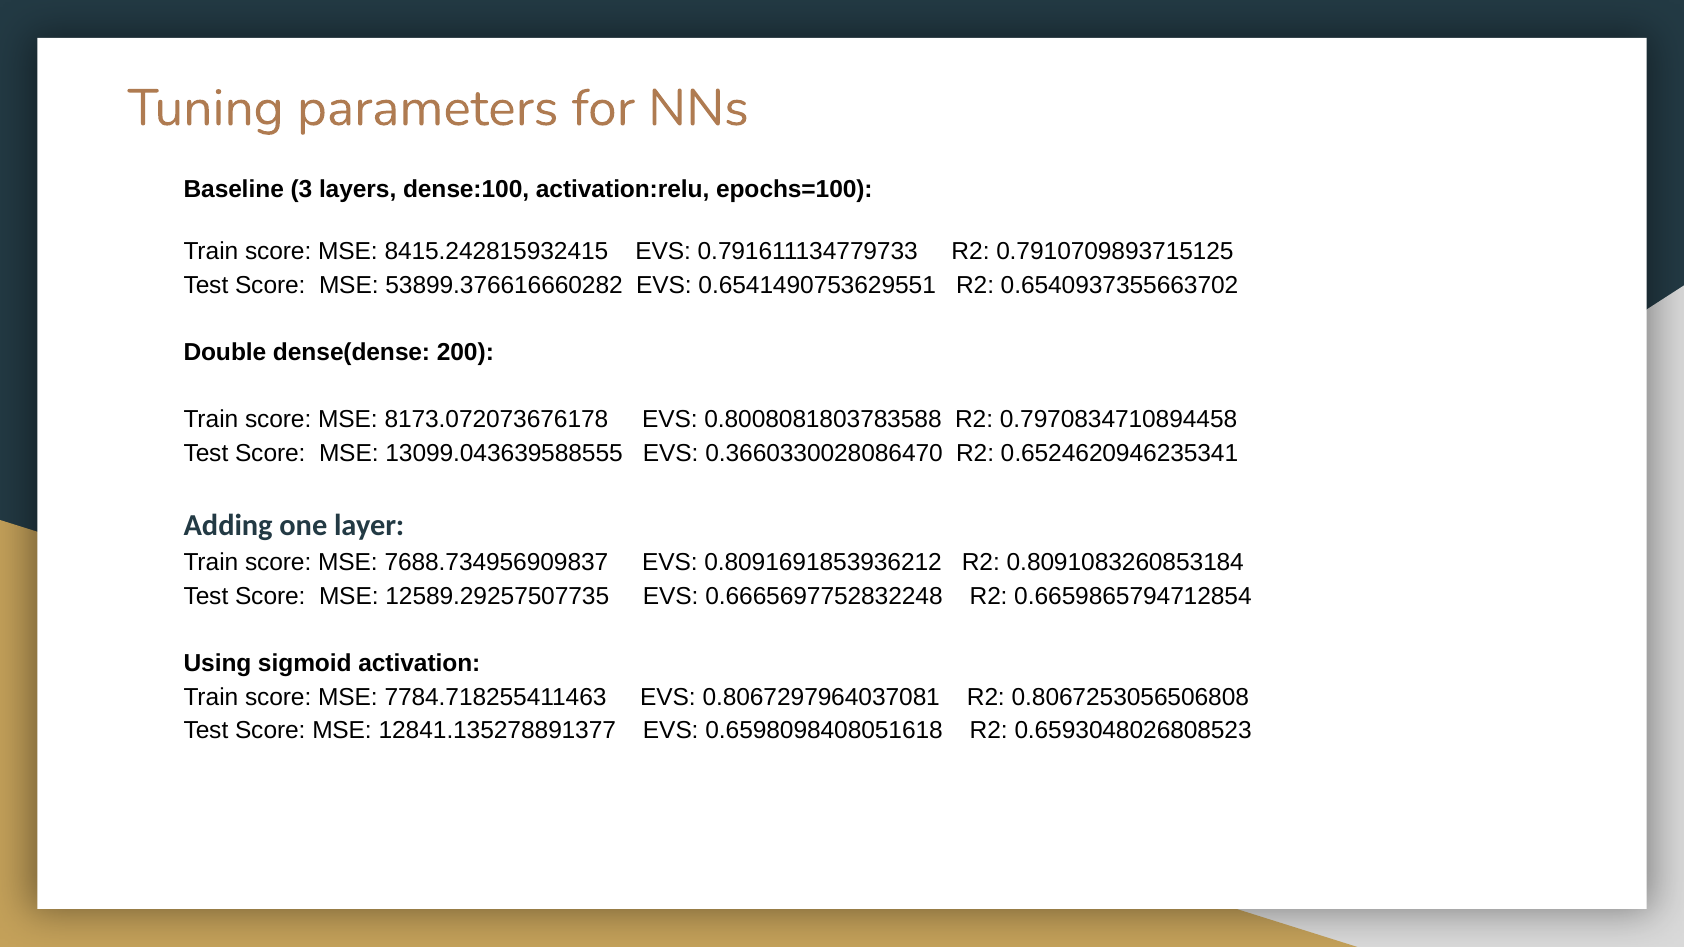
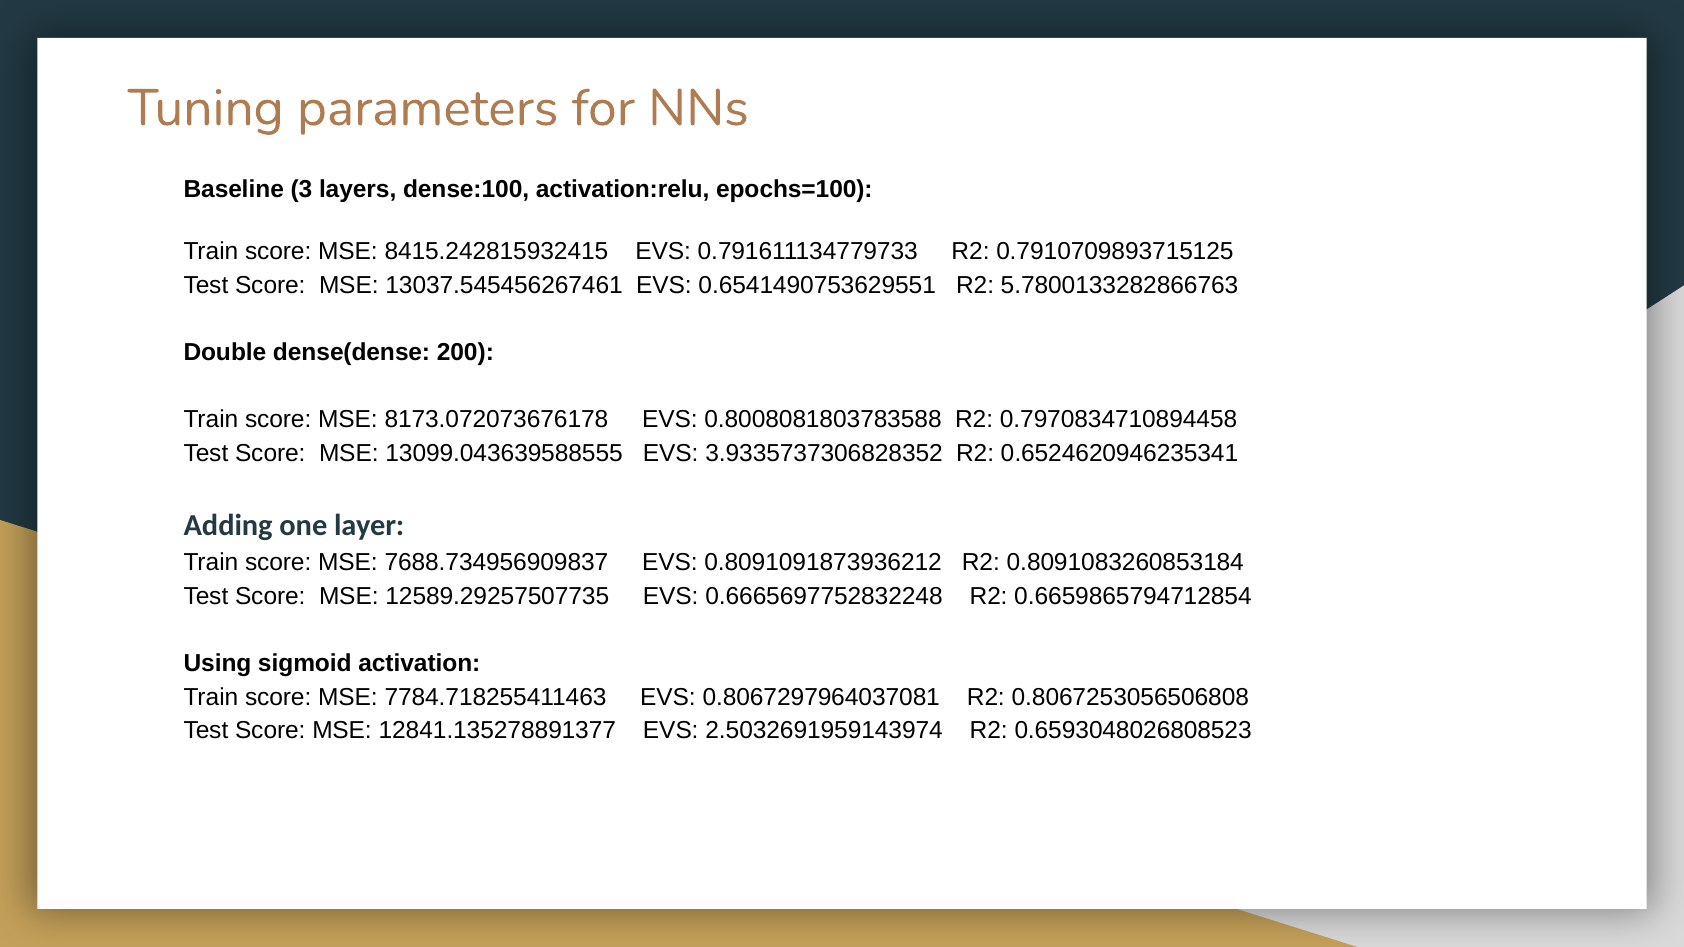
53899.376616660282: 53899.376616660282 -> 13037.545456267461 (504, 285)
0.6540937355663702: 0.6540937355663702 -> 5.7800133282866763 (1120, 285)
0.3660330028086470: 0.3660330028086470 -> 3.9335737306828352 (824, 454)
0.8091691853936212: 0.8091691853936212 -> 0.8091091873936212 (823, 563)
0.6598098408051618: 0.6598098408051618 -> 2.5032691959143974 (824, 731)
